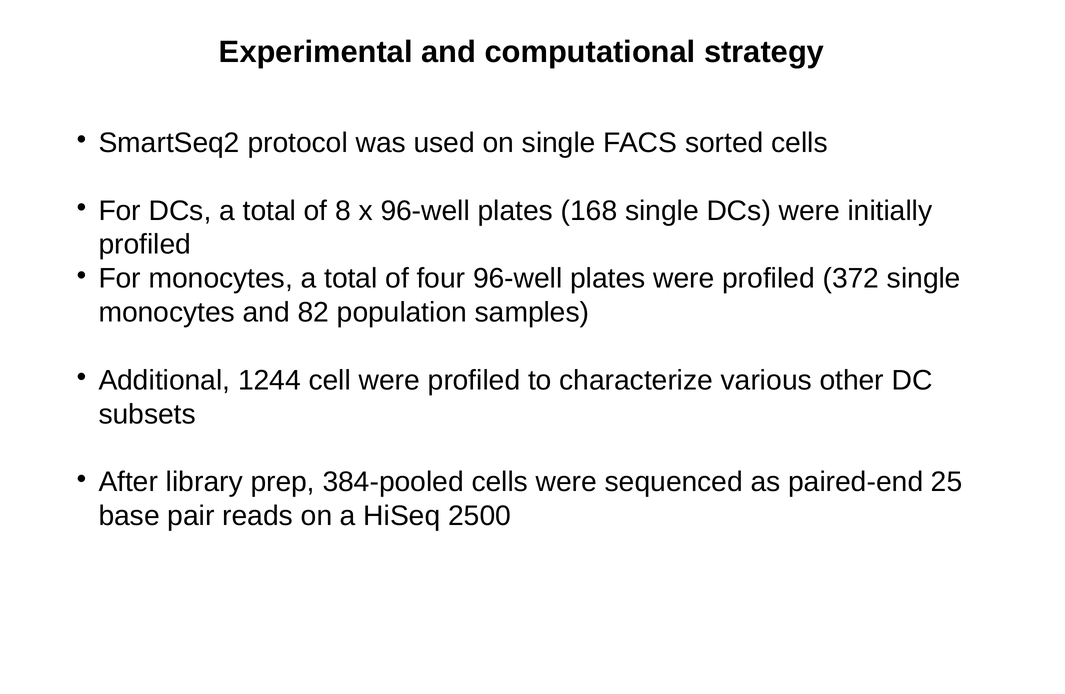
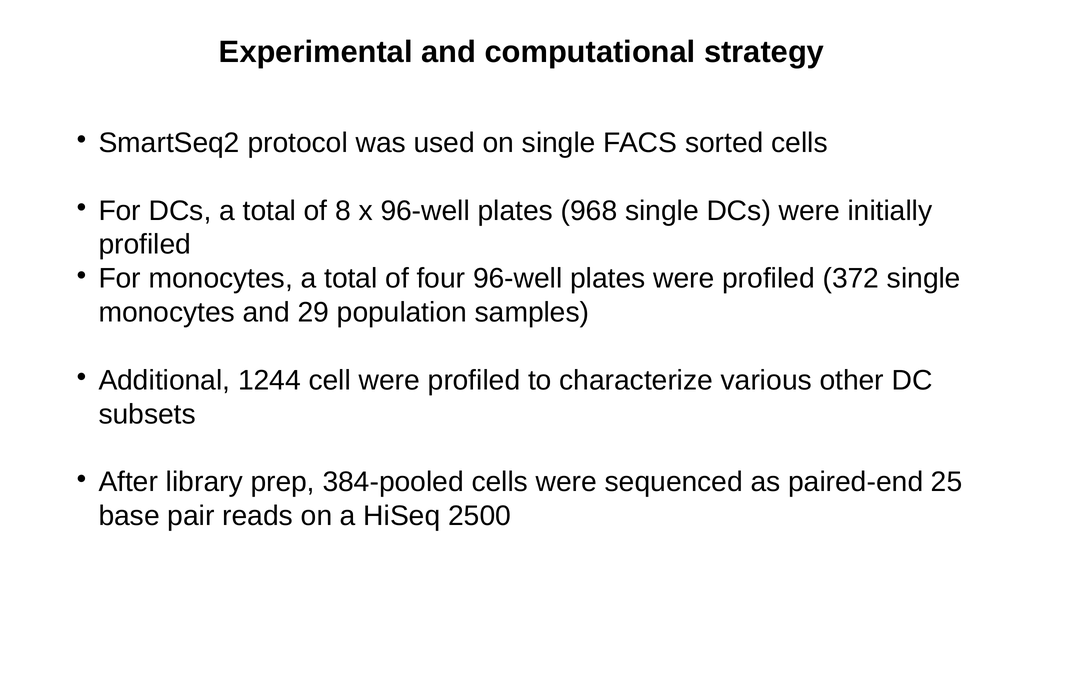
168: 168 -> 968 (589, 211)
82: 82 -> 29 (313, 313)
